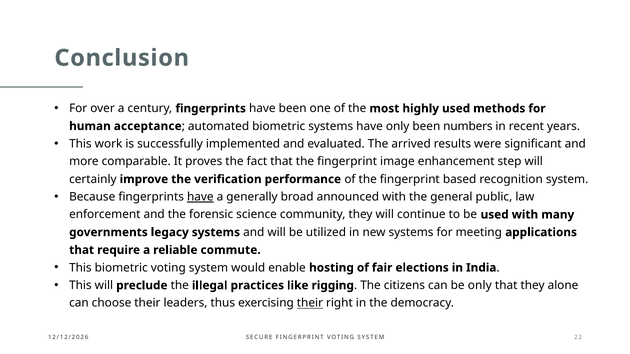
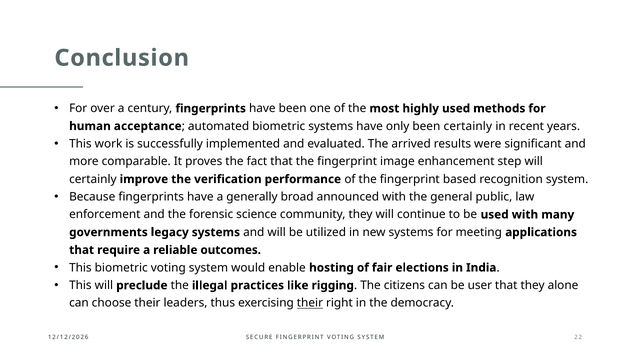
been numbers: numbers -> certainly (468, 126)
have underline: present -> none (200, 197)
commute: commute -> outcomes (231, 250)
be only: only -> user (480, 286)
